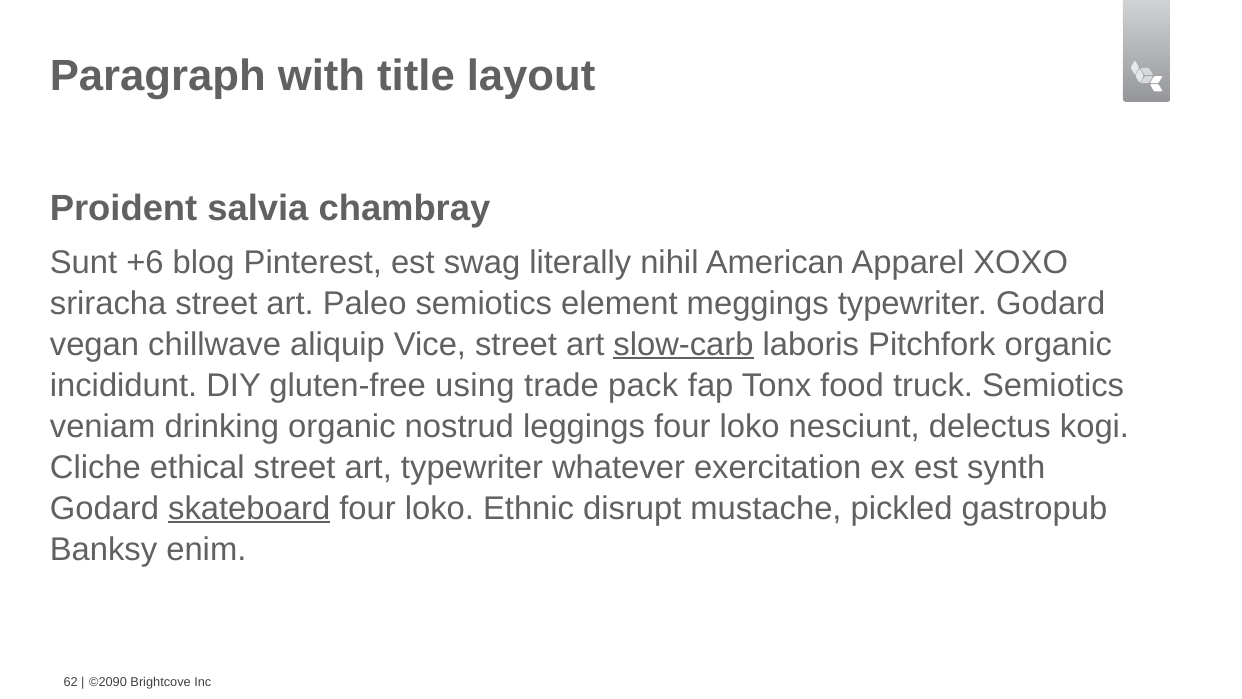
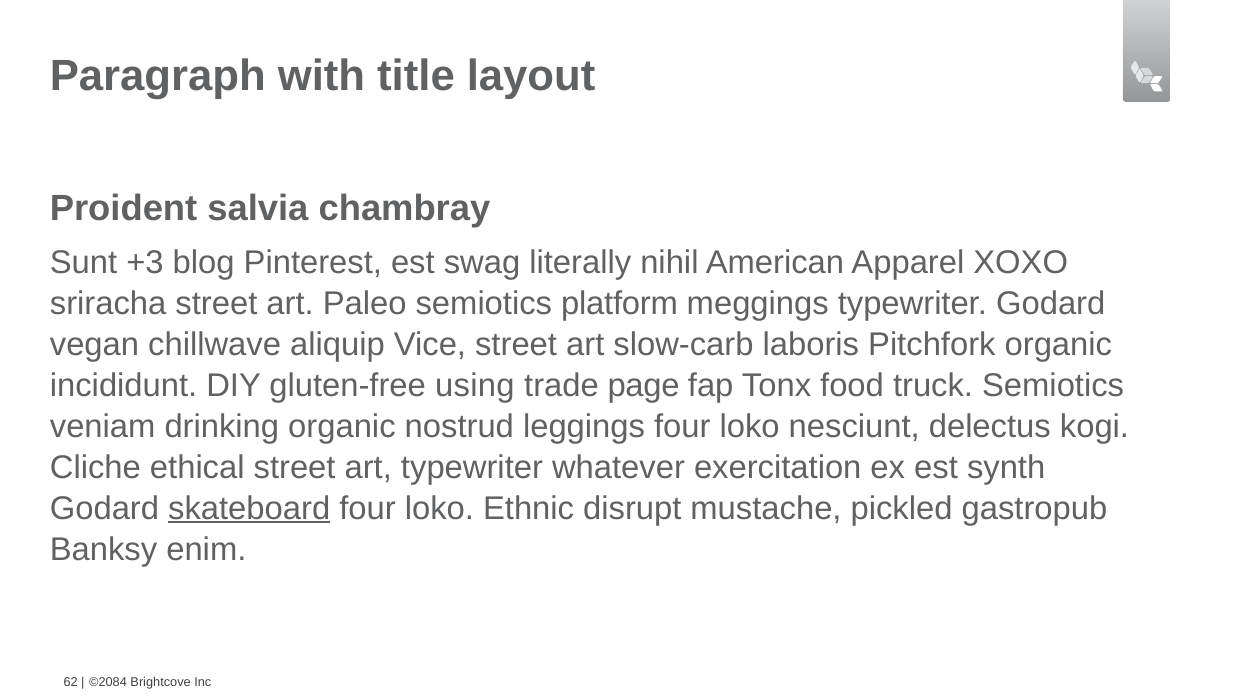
+6: +6 -> +3 (145, 262)
element: element -> platform (620, 303)
slow-carb underline: present -> none (683, 344)
pack: pack -> page (644, 385)
©2090: ©2090 -> ©2084 (108, 682)
